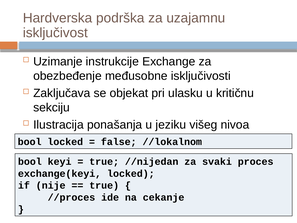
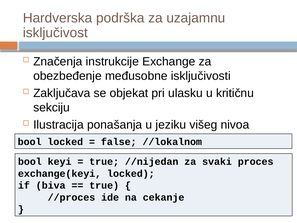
Uzimanje: Uzimanje -> Značenja (58, 61)
nije: nije -> biva (51, 185)
